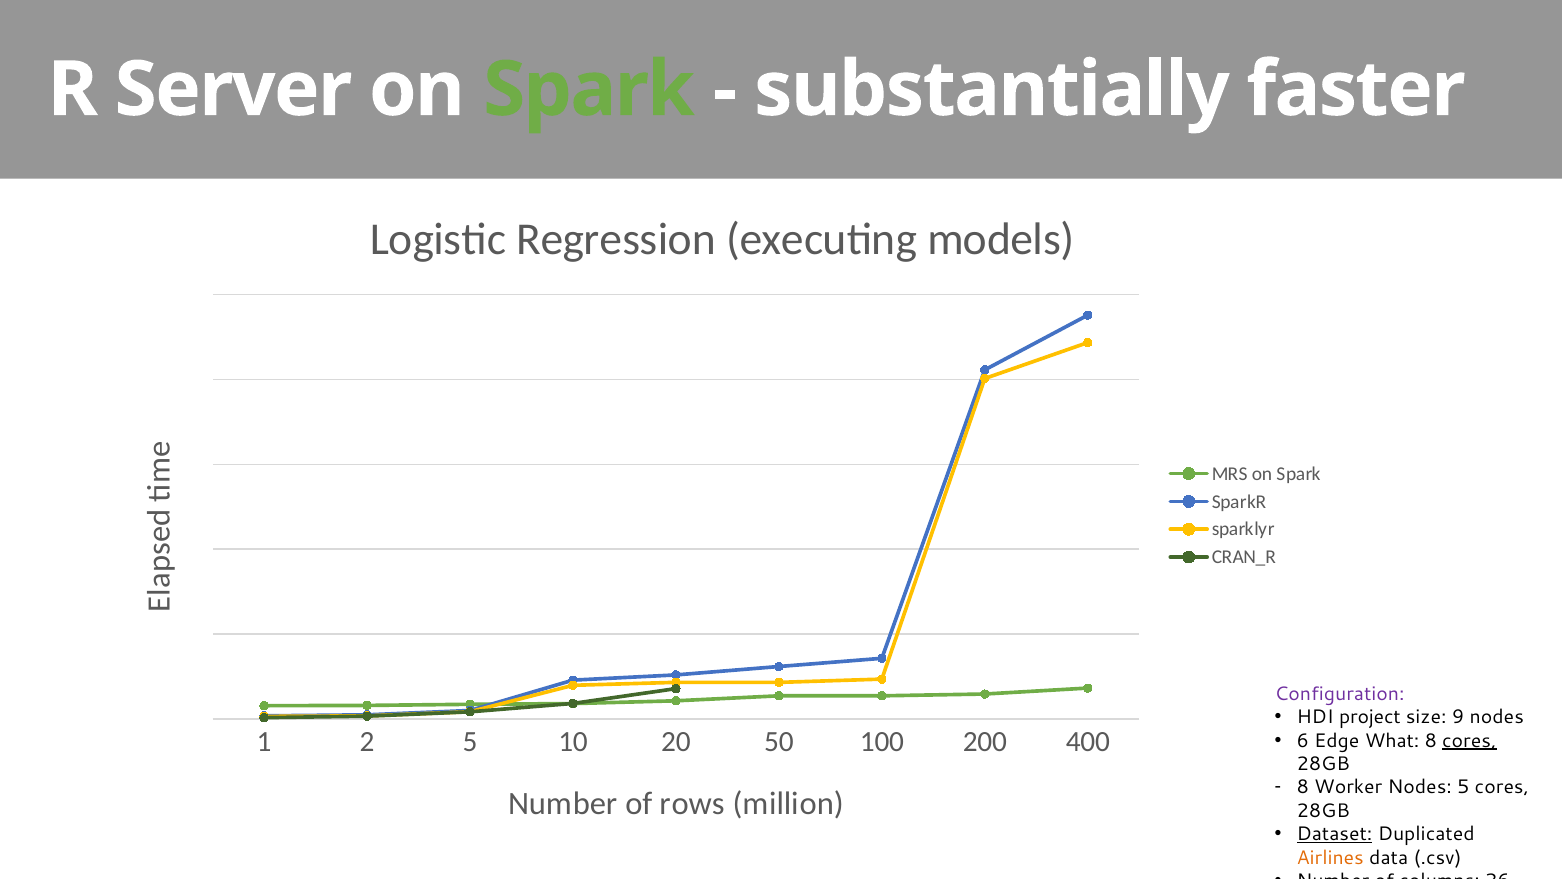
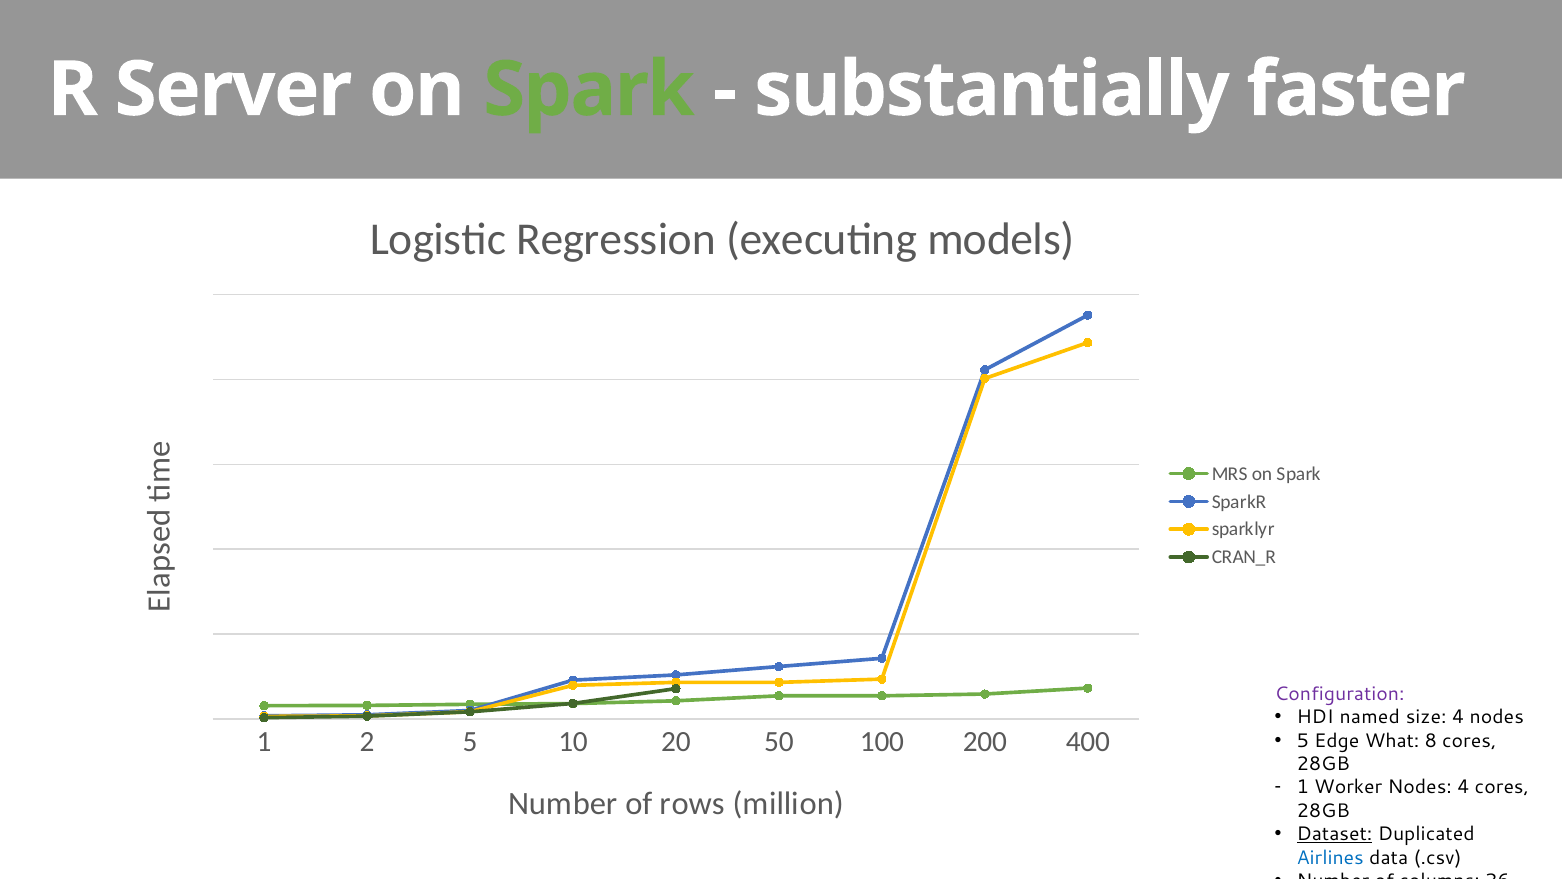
project: project -> named (1370, 717)
size 9: 9 -> 4 (1458, 717)
6: 6 -> 5 (1303, 740)
cores underline: present -> none (1469, 740)
8: 8 -> 1 (1303, 787)
Nodes 5: 5 -> 4 (1463, 787)
Airlines colour: orange -> blue (1330, 857)
